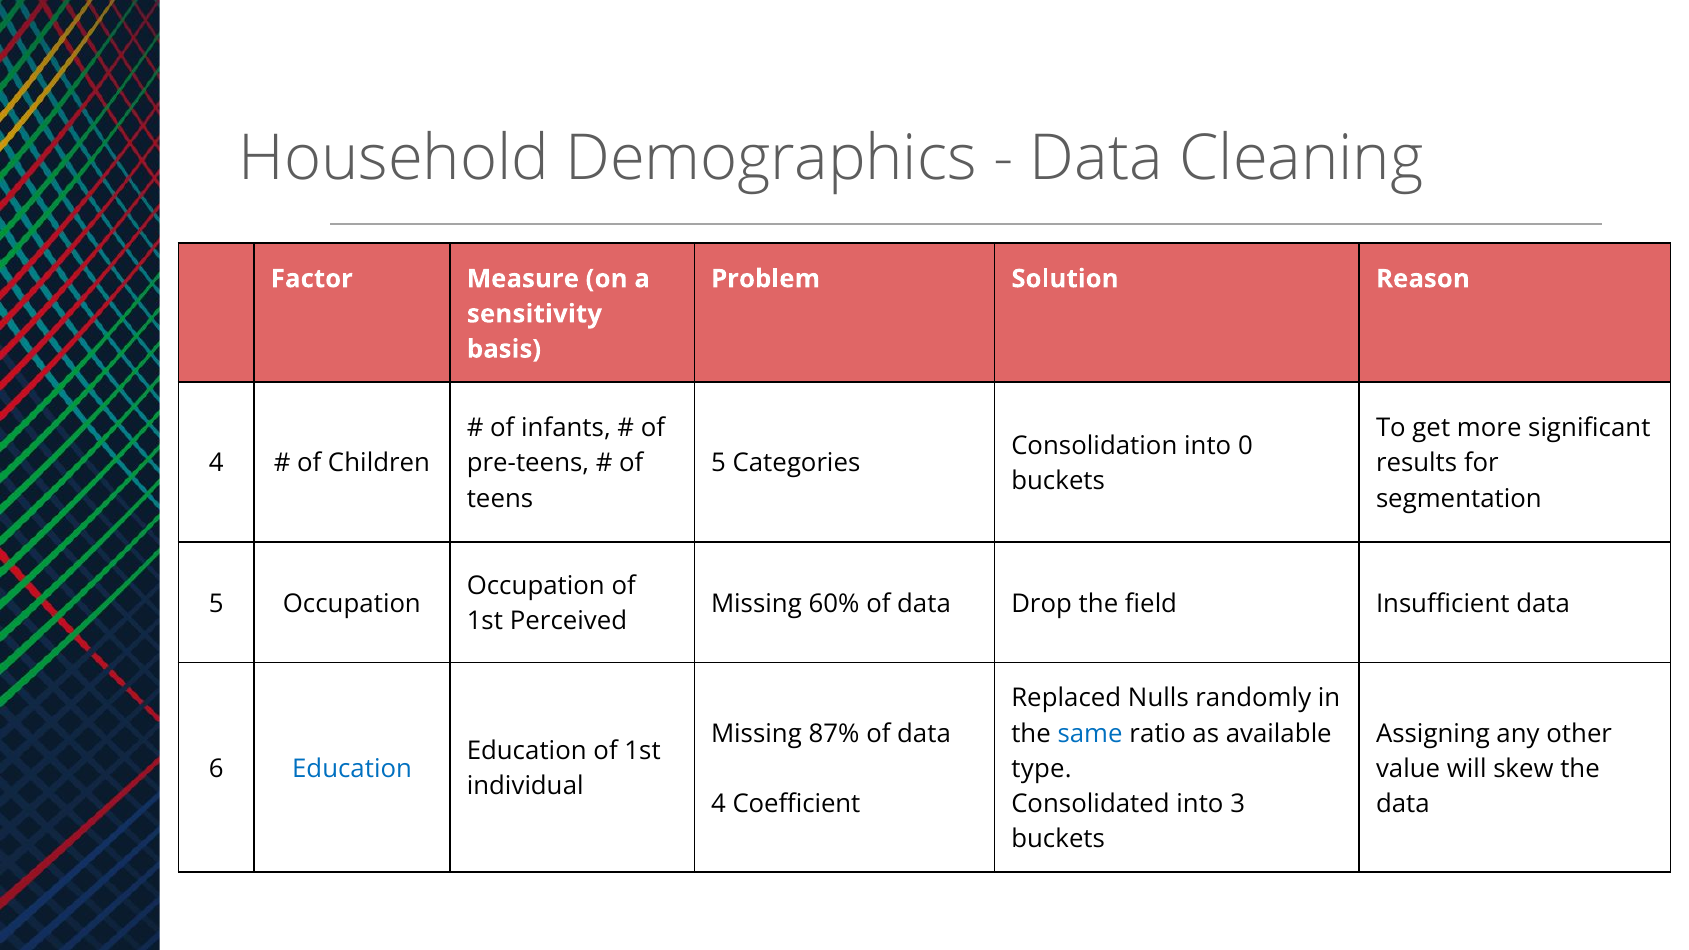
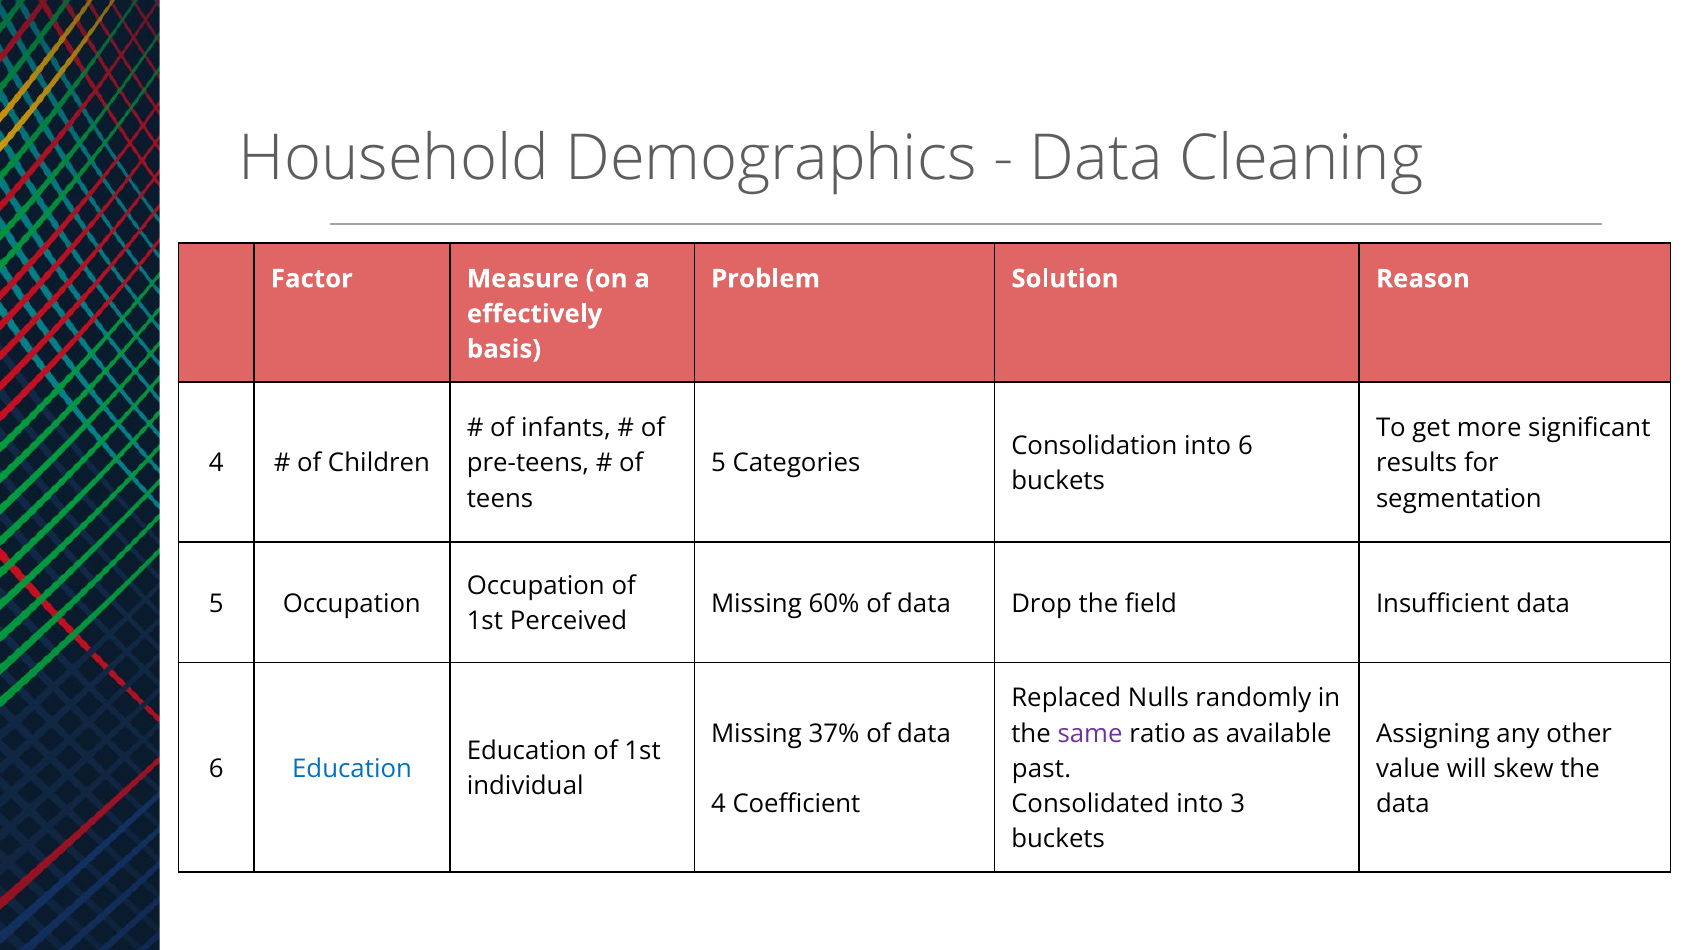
sensitivity: sensitivity -> effectively (535, 314)
into 0: 0 -> 6 (1245, 446)
87%: 87% -> 37% (834, 734)
same colour: blue -> purple (1090, 734)
type: type -> past (1042, 769)
